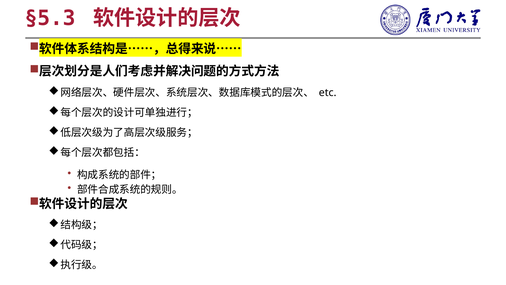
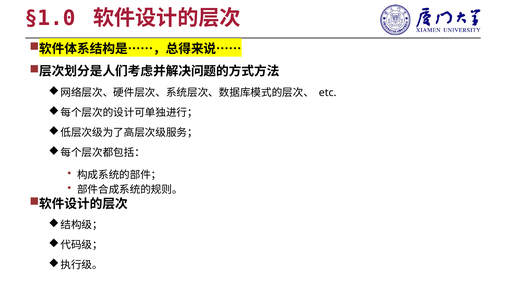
§5.3: §5.3 -> §1.0 (50, 18)
